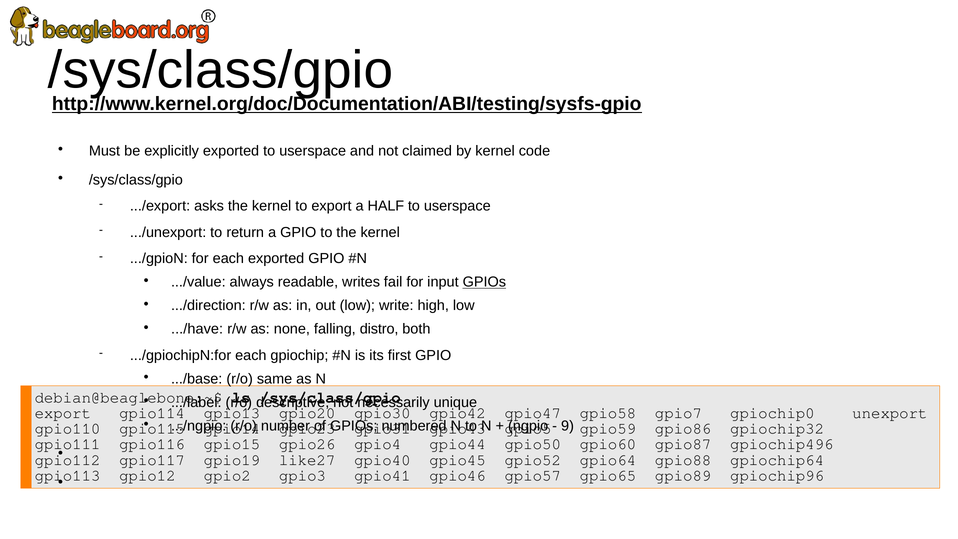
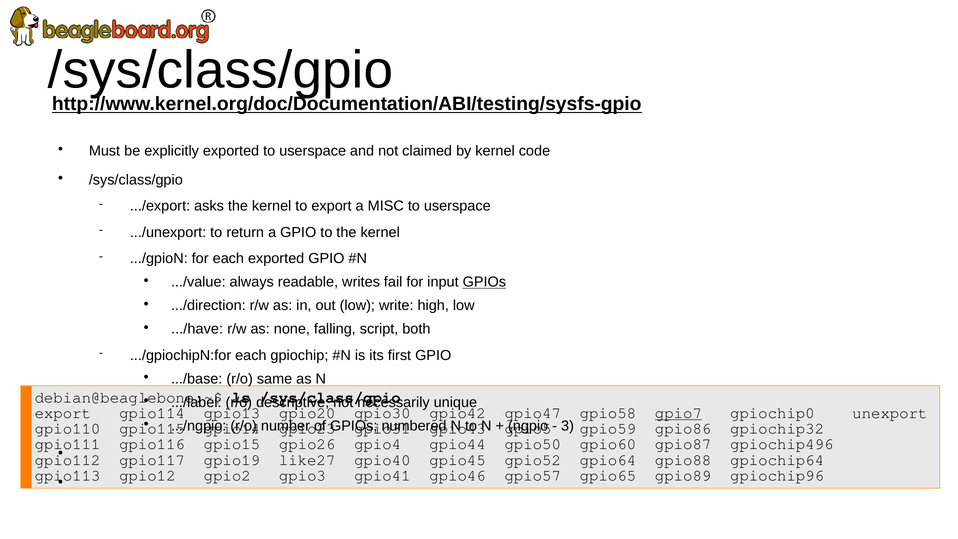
HALF: HALF -> MISC (386, 206)
distro: distro -> script (379, 329)
gpio7 underline: none -> present (678, 413)
9: 9 -> 3 (568, 426)
